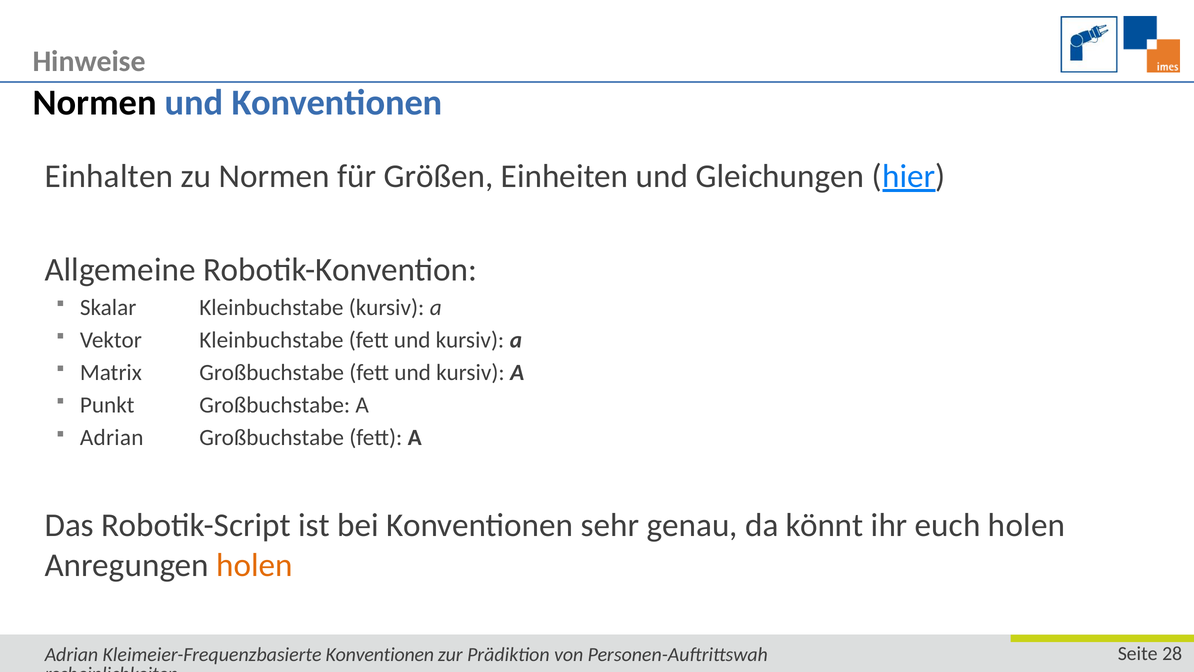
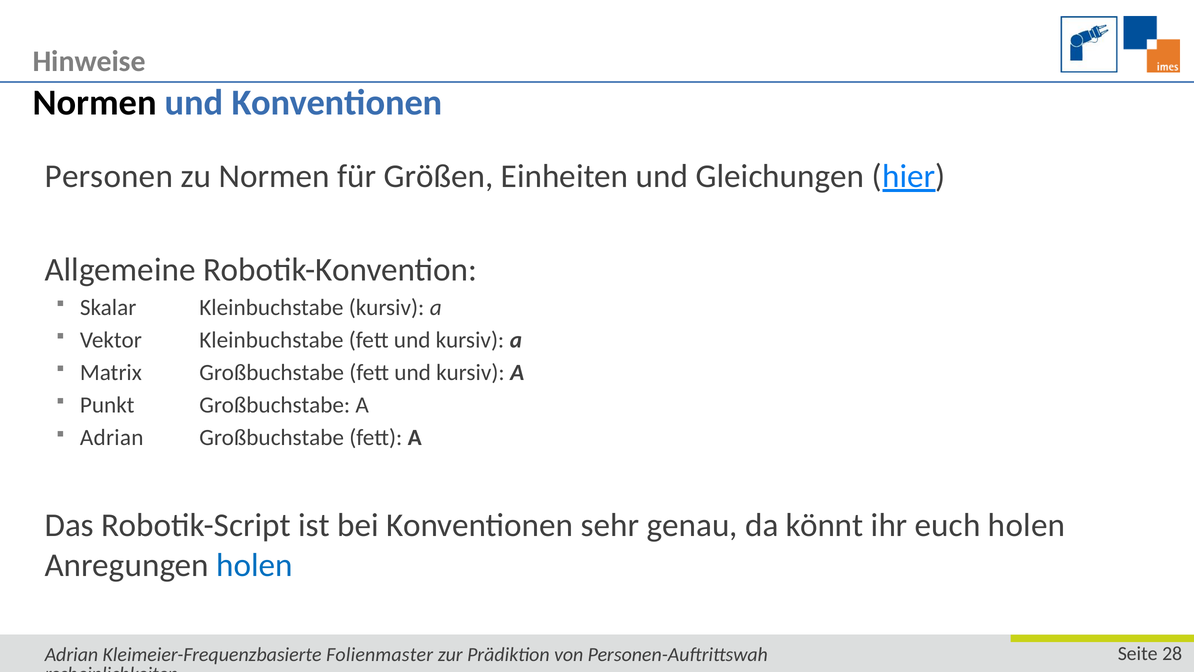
Einhalten: Einhalten -> Personen (109, 176)
holen colour: orange -> blue (255, 565)
Kleimeier-Frequenzbasierte Konventionen: Konventionen -> Folienmaster (380, 654)
